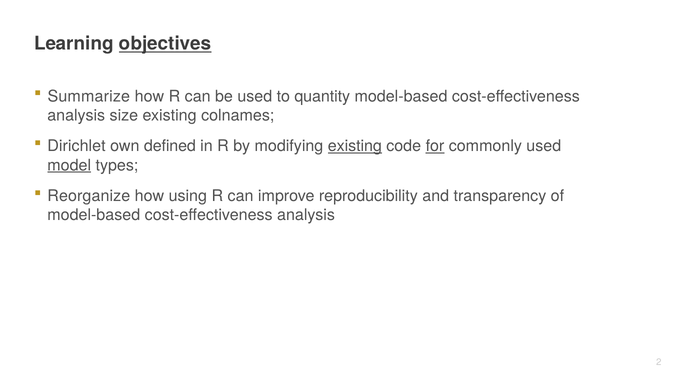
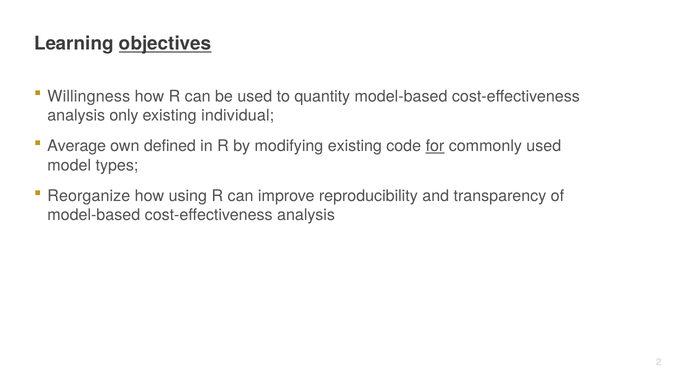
Summarize: Summarize -> Willingness (89, 96)
size: size -> only (124, 116)
colnames: colnames -> individual (238, 116)
Dirichlet: Dirichlet -> Average (77, 146)
existing underline: present -> none (355, 146)
model underline: present -> none (69, 166)
